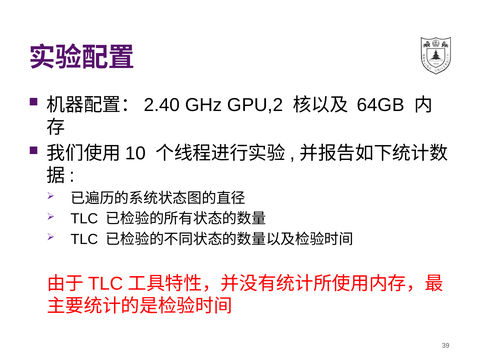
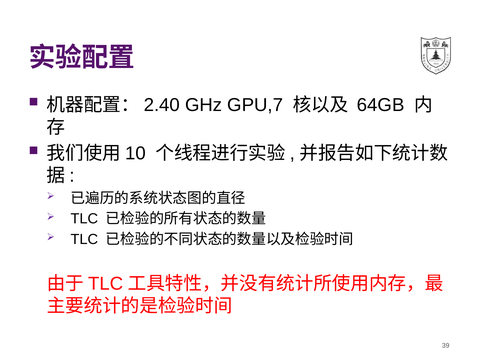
GPU,2: GPU,2 -> GPU,7 (255, 105)
